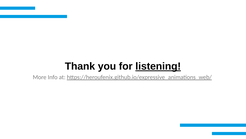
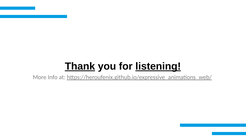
Thank underline: none -> present (80, 66)
